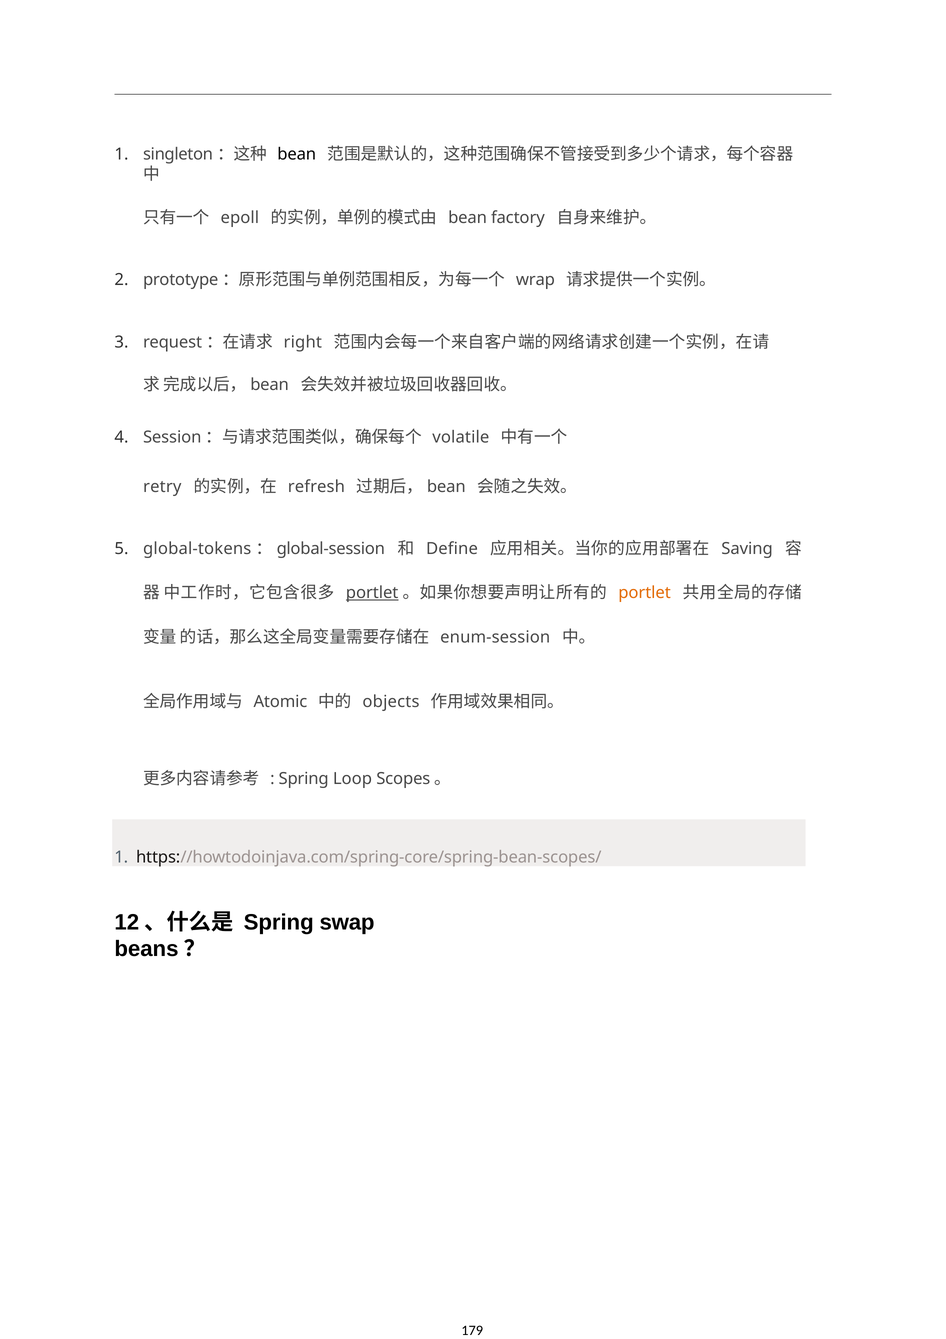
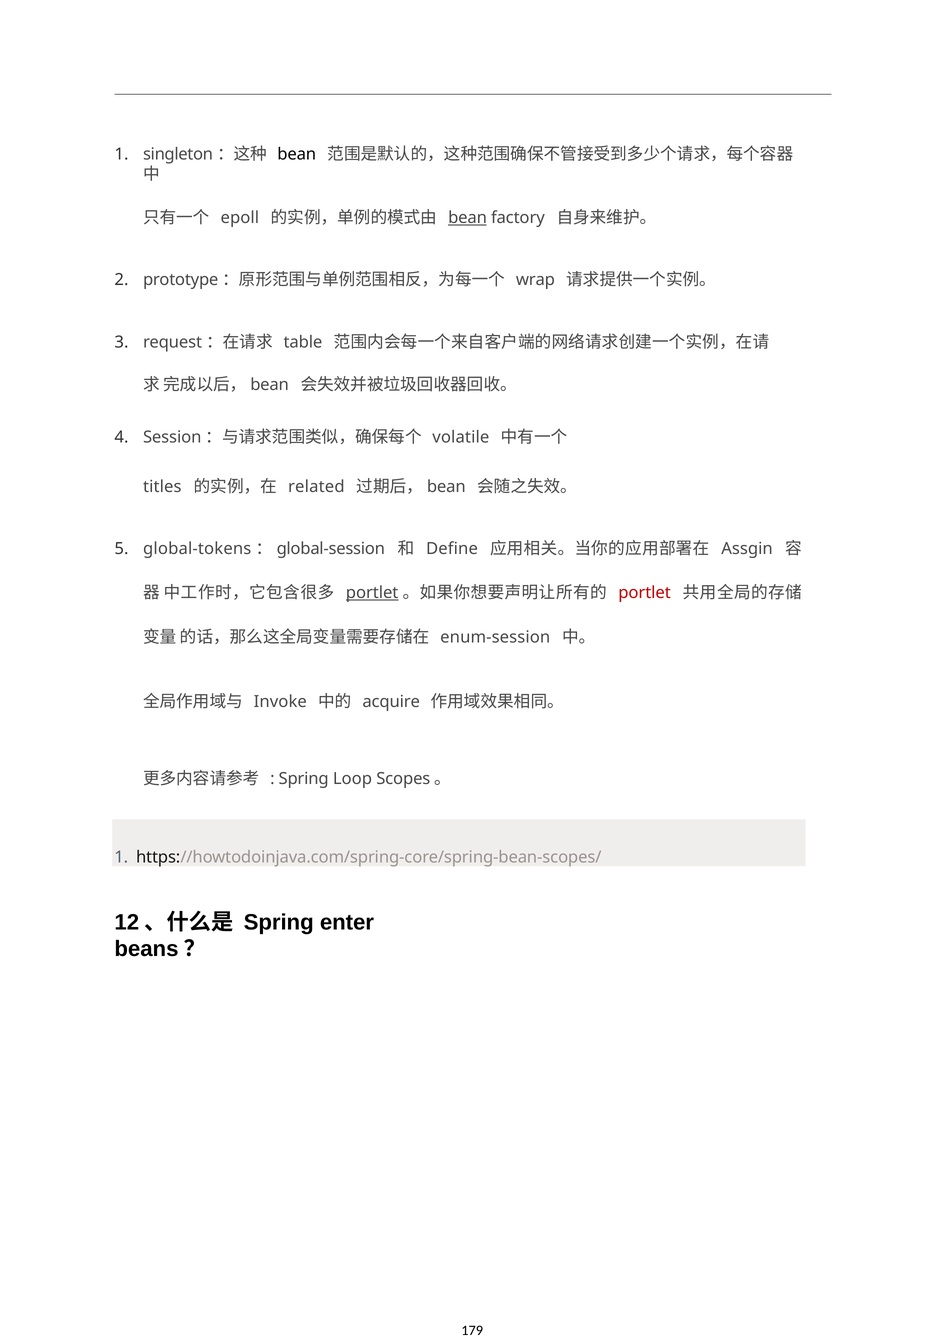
bean underline: none -> present (468, 218)
right: right -> table (303, 342)
retry: retry -> titles (162, 487)
refresh: refresh -> related (316, 487)
Saving: Saving -> Assgin (747, 548)
portlet colour: orange -> red (645, 593)
Atomic: Atomic -> Invoke (280, 702)
objects: objects -> acquire (391, 702)
swap: swap -> enter (347, 922)
